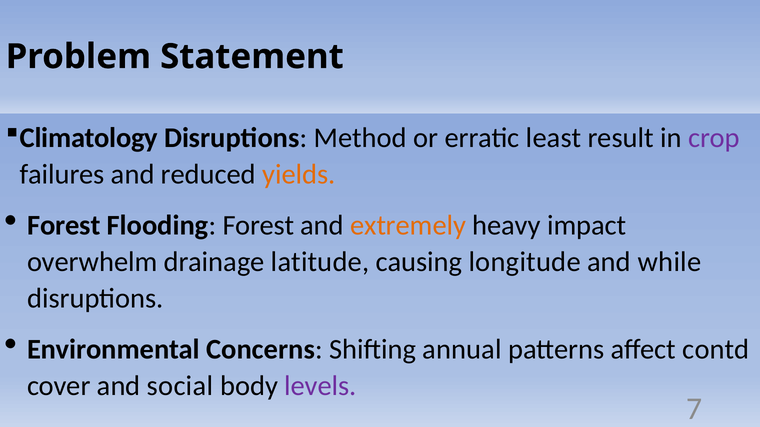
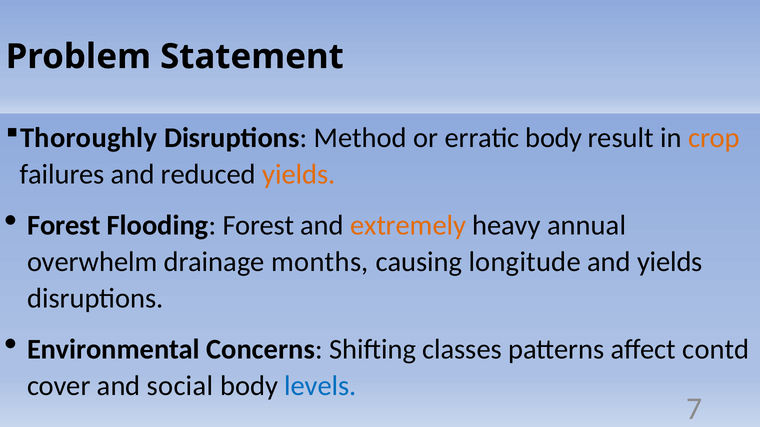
Climatology: Climatology -> Thoroughly (89, 138)
erratic least: least -> body (554, 138)
crop colour: purple -> orange (714, 138)
impact: impact -> annual (587, 226)
latitude: latitude -> months (320, 262)
and while: while -> yields (670, 262)
annual: annual -> classes (462, 350)
levels colour: purple -> blue (320, 386)
